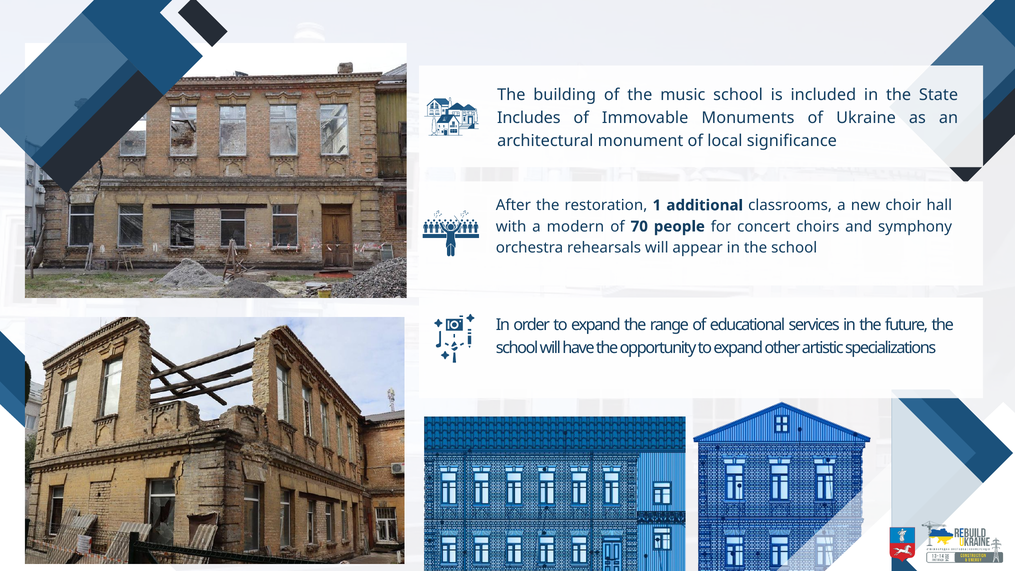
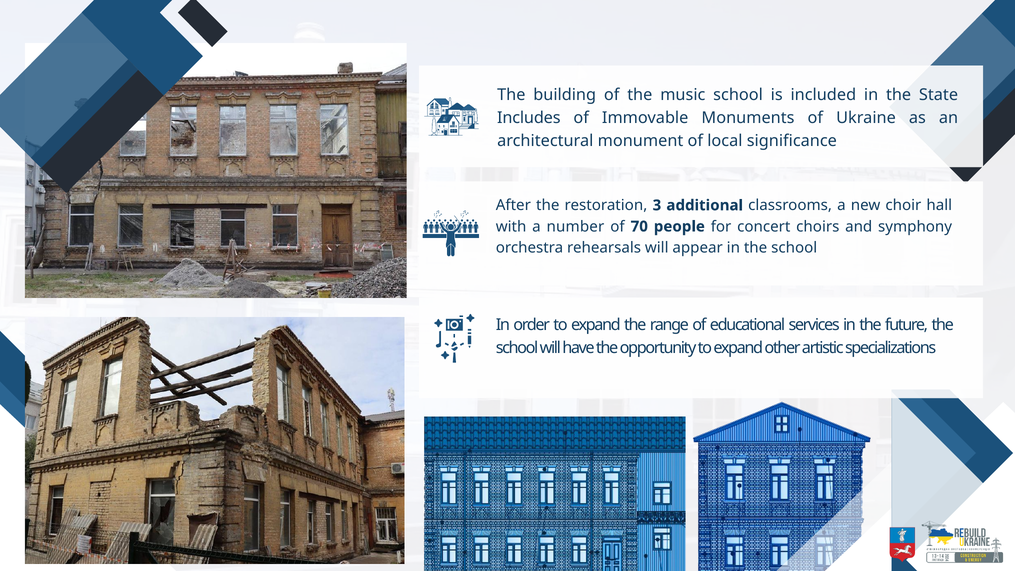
1: 1 -> 3 (657, 205)
modern: modern -> number (575, 226)
